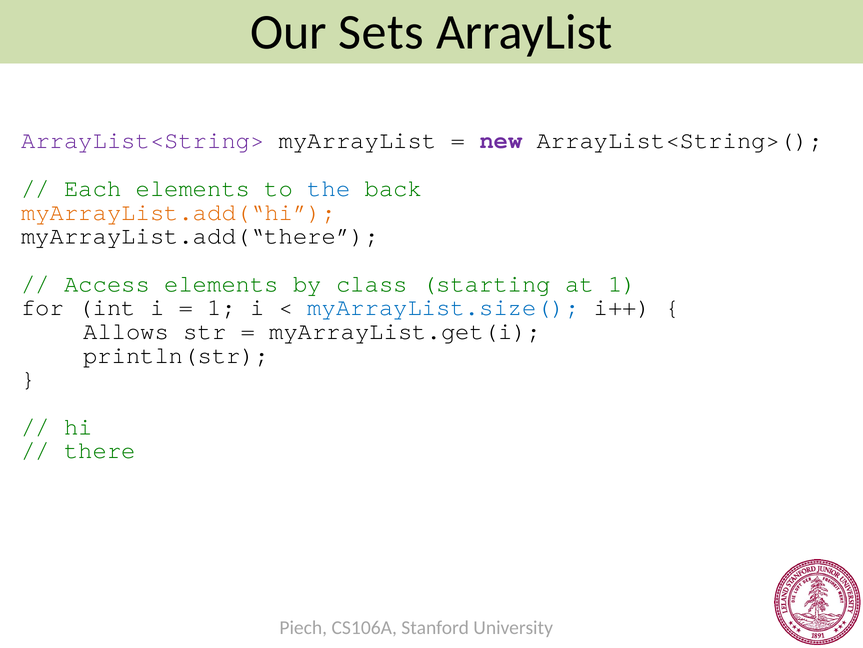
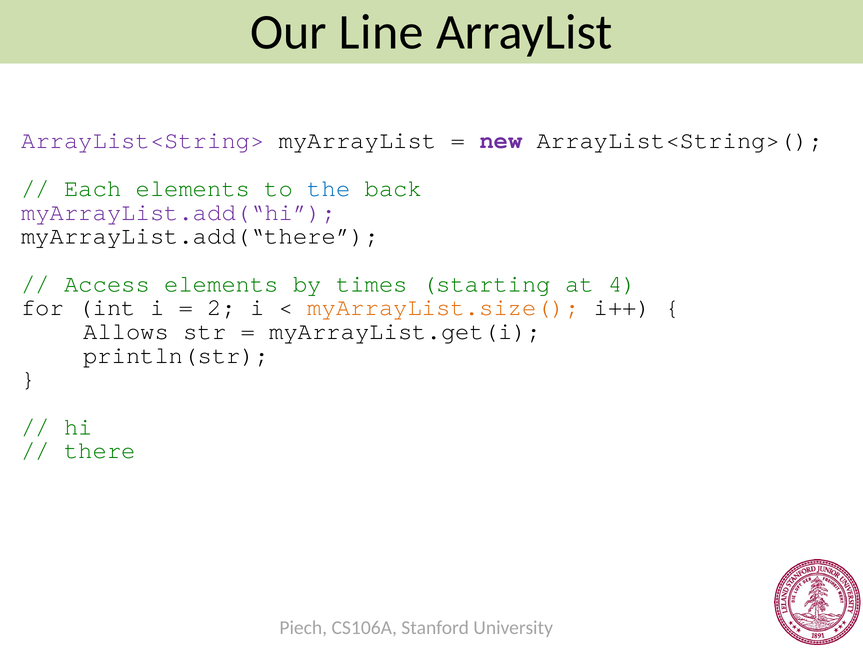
Sets: Sets -> Line (381, 32)
myArrayList.add(“hi colour: orange -> purple (179, 212)
class: class -> times (372, 283)
at 1: 1 -> 4 (622, 283)
1: 1 -> 2 (222, 307)
myArrayList.size( colour: blue -> orange (443, 307)
